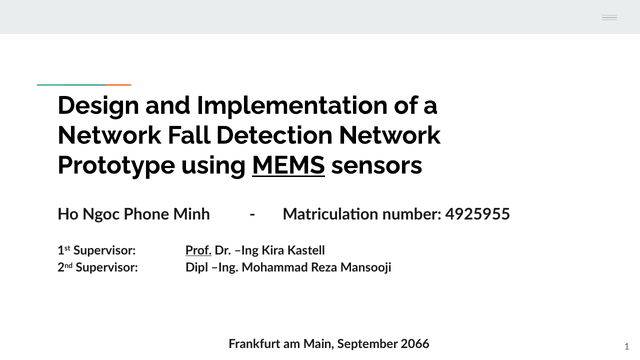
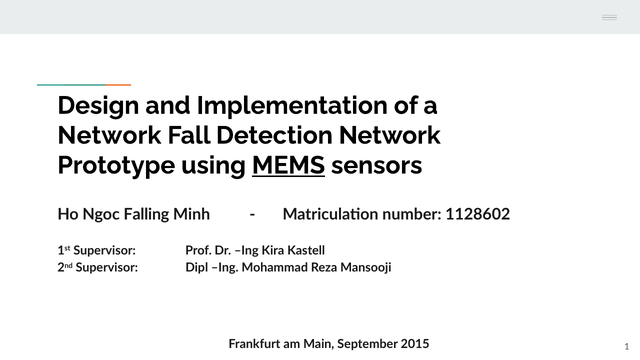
Phone: Phone -> Falling (146, 214)
4925955: 4925955 -> 1128602 (478, 214)
Prof underline: present -> none (199, 251)
2066: 2066 -> 2015 (415, 344)
